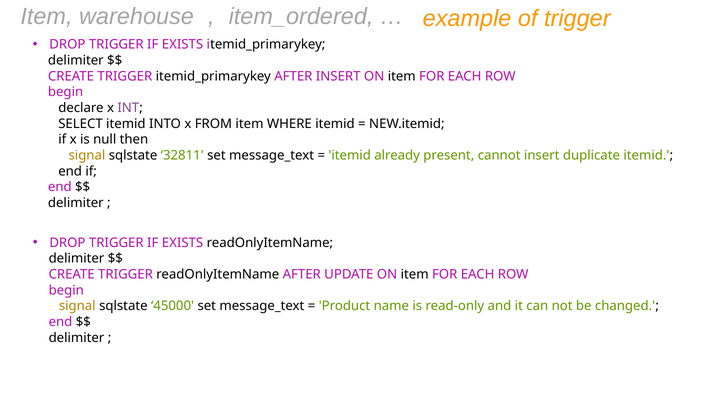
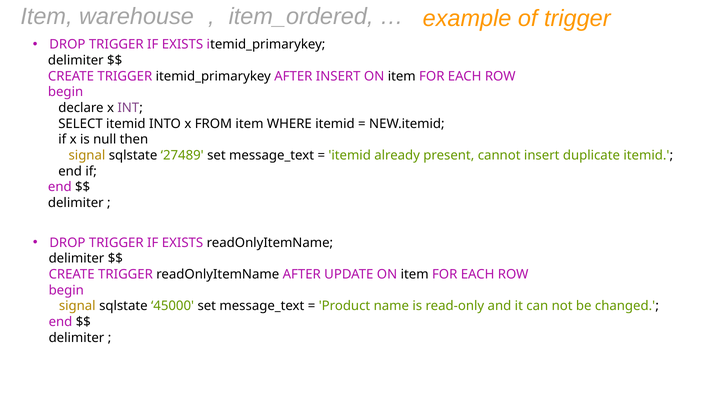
32811: 32811 -> 27489 (182, 155)
